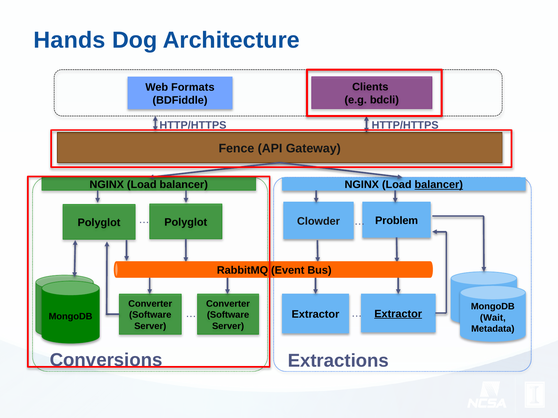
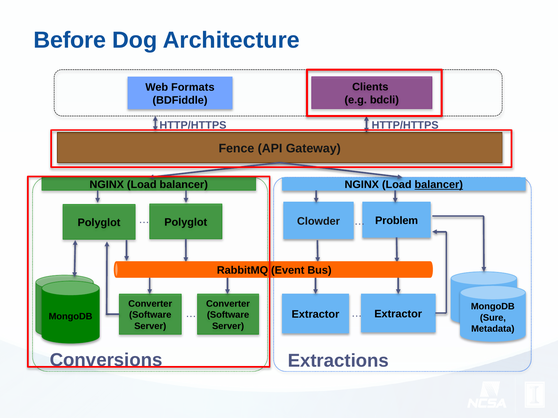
Hands: Hands -> Before (70, 40)
Extractor underline: present -> none (398, 314)
Wait: Wait -> Sure (493, 318)
